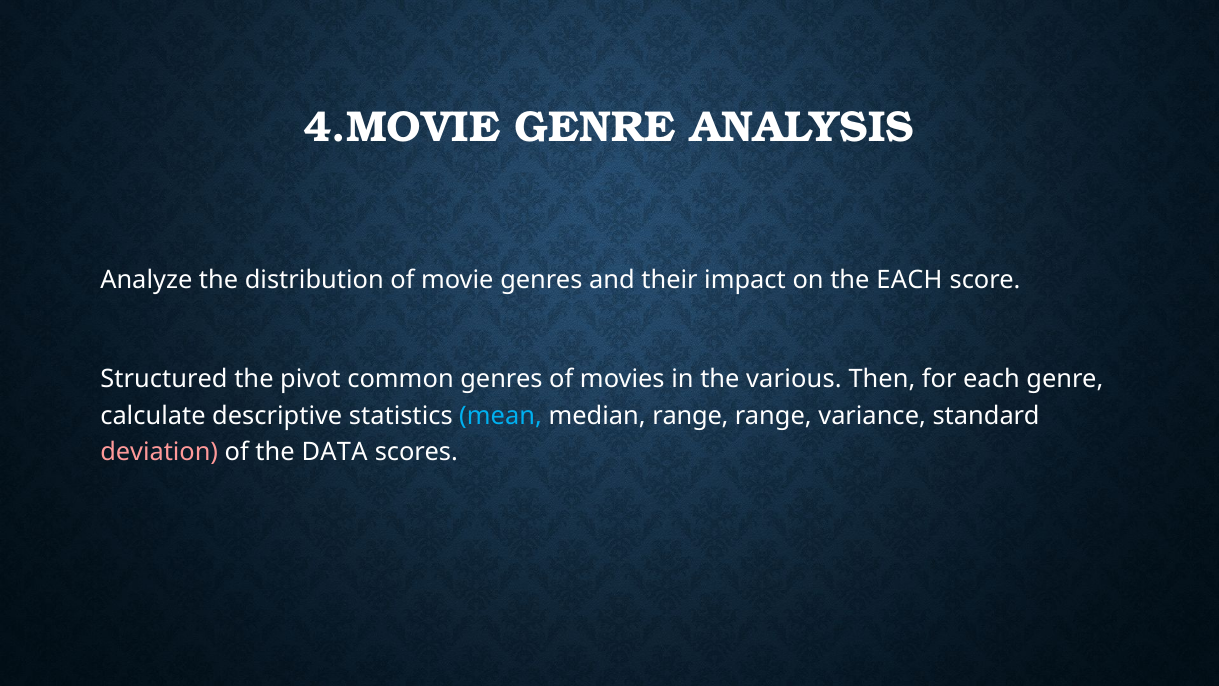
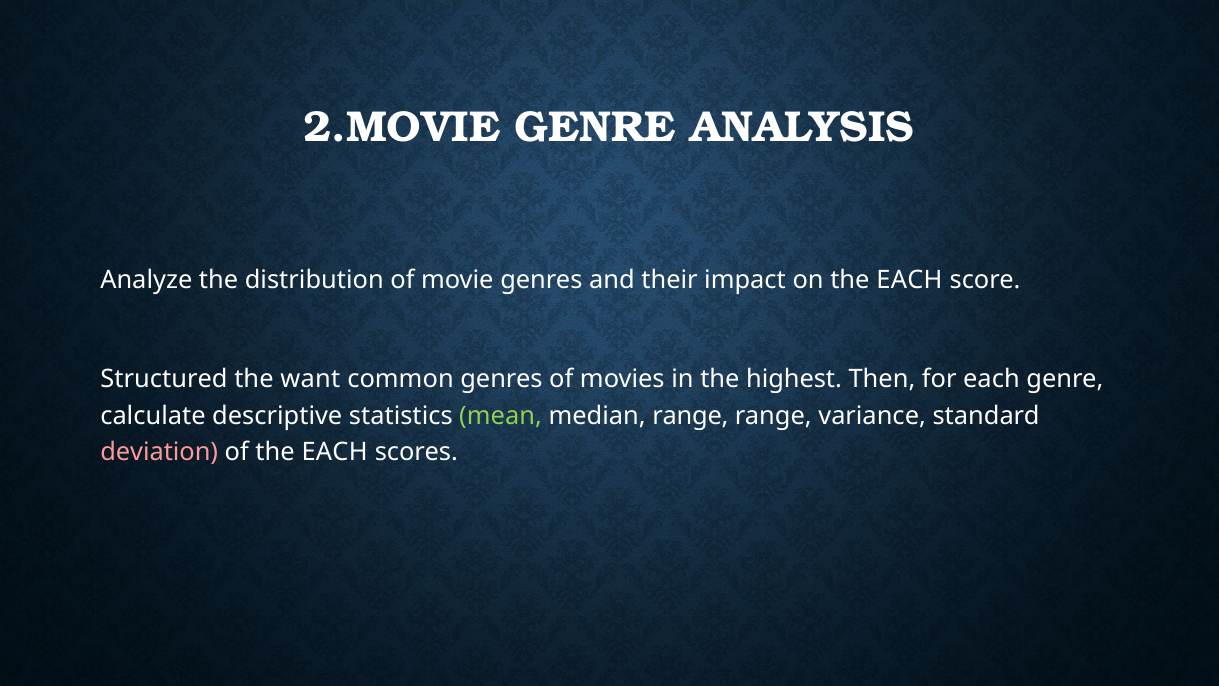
4.MOVIE: 4.MOVIE -> 2.MOVIE (402, 127)
pivot: pivot -> want (310, 379)
various: various -> highest (794, 379)
mean colour: light blue -> light green (501, 416)
of the DATA: DATA -> EACH (335, 452)
